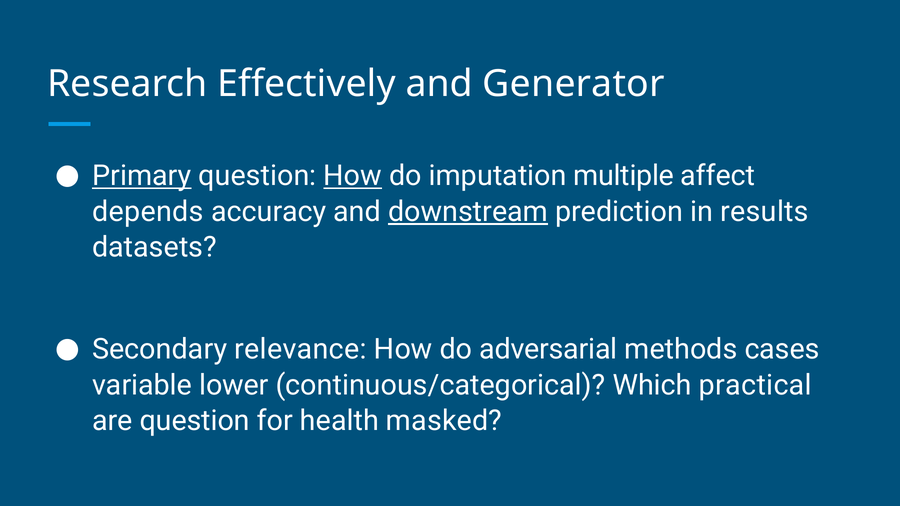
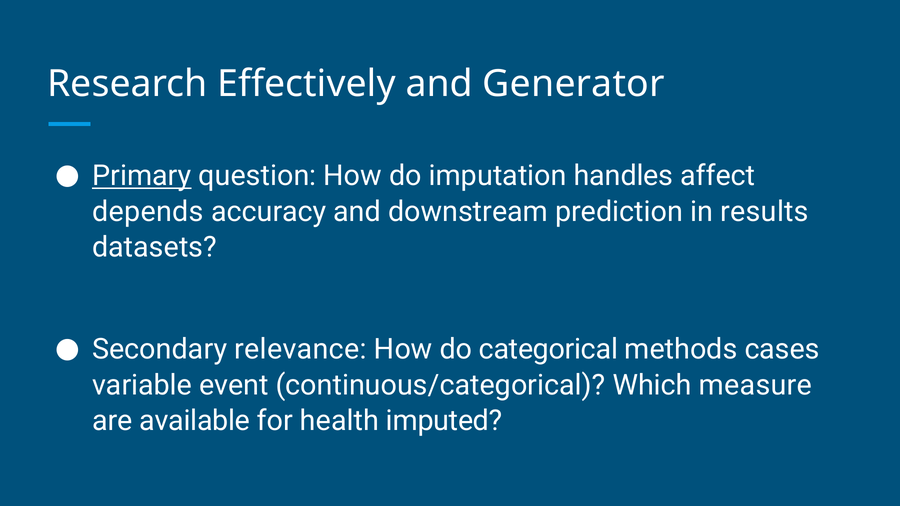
How underline: present -> none (353, 176)
multiple: multiple -> handles (624, 176)
downstream underline: present -> none (468, 212)
adversarial: adversarial -> categorical (548, 350)
lower: lower -> event (234, 385)
practical: practical -> measure (755, 385)
are question: question -> available (195, 421)
masked: masked -> imputed (444, 421)
